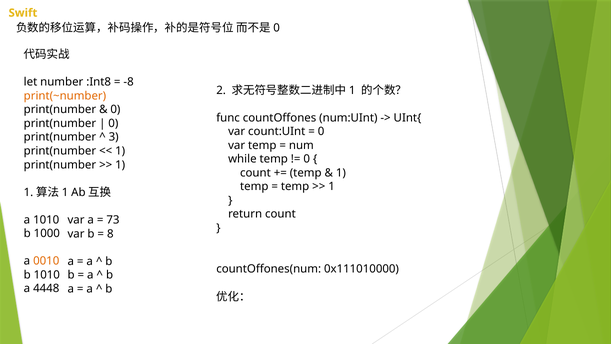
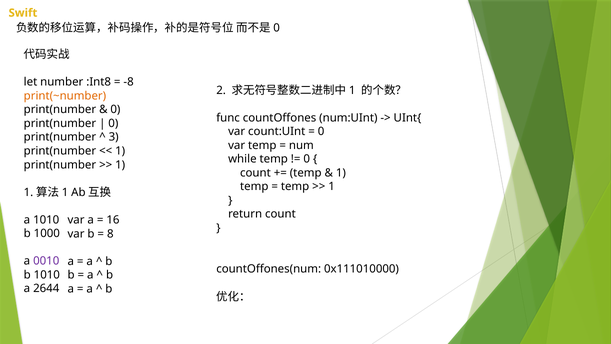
73: 73 -> 16 (113, 220)
0010 colour: orange -> purple (46, 261)
4448: 4448 -> 2644 (46, 288)
